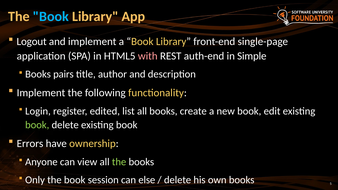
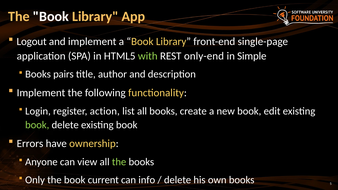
Book colour: light blue -> white (51, 16)
with colour: pink -> light green (148, 56)
auth-end: auth-end -> only-end (204, 56)
edited: edited -> action (105, 111)
session: session -> current (103, 180)
else: else -> info (147, 180)
